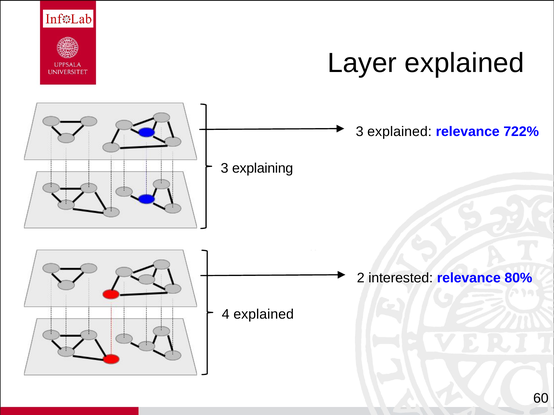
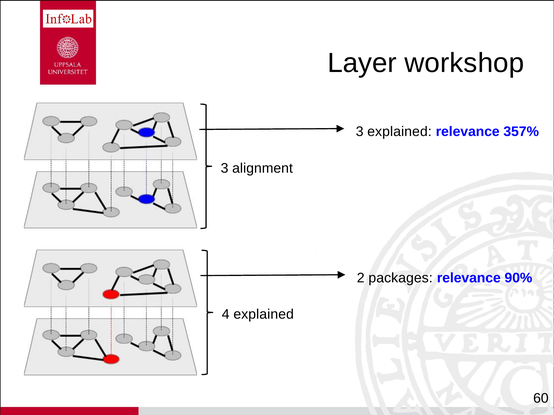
Layer explained: explained -> workshop (464, 63)
722%: 722% -> 357% (521, 132)
explaining: explaining -> alignment (263, 168)
interested: interested -> packages (401, 278)
80%: 80% -> 90% (518, 278)
